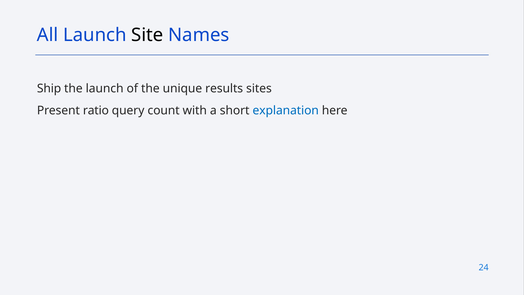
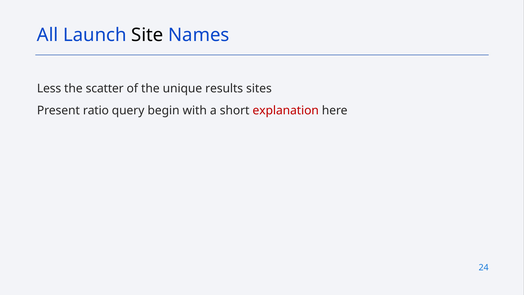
Ship: Ship -> Less (49, 88)
the launch: launch -> scatter (105, 88)
count: count -> begin (164, 110)
explanation colour: blue -> red (286, 110)
